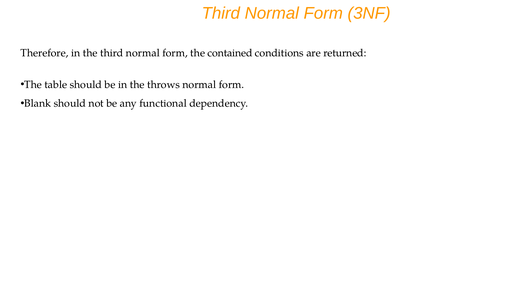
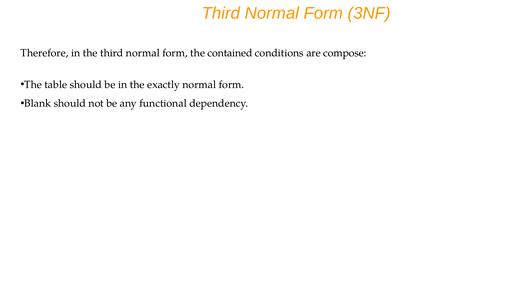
returned: returned -> compose (345, 53)
throws: throws -> exactly (164, 85)
